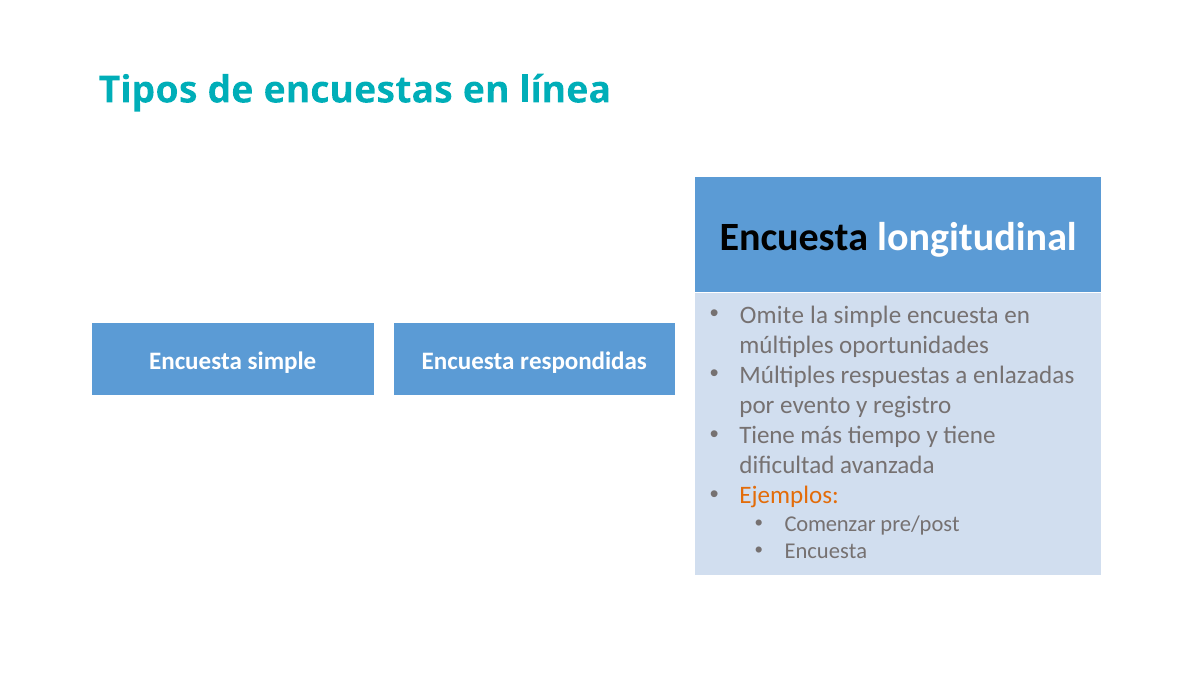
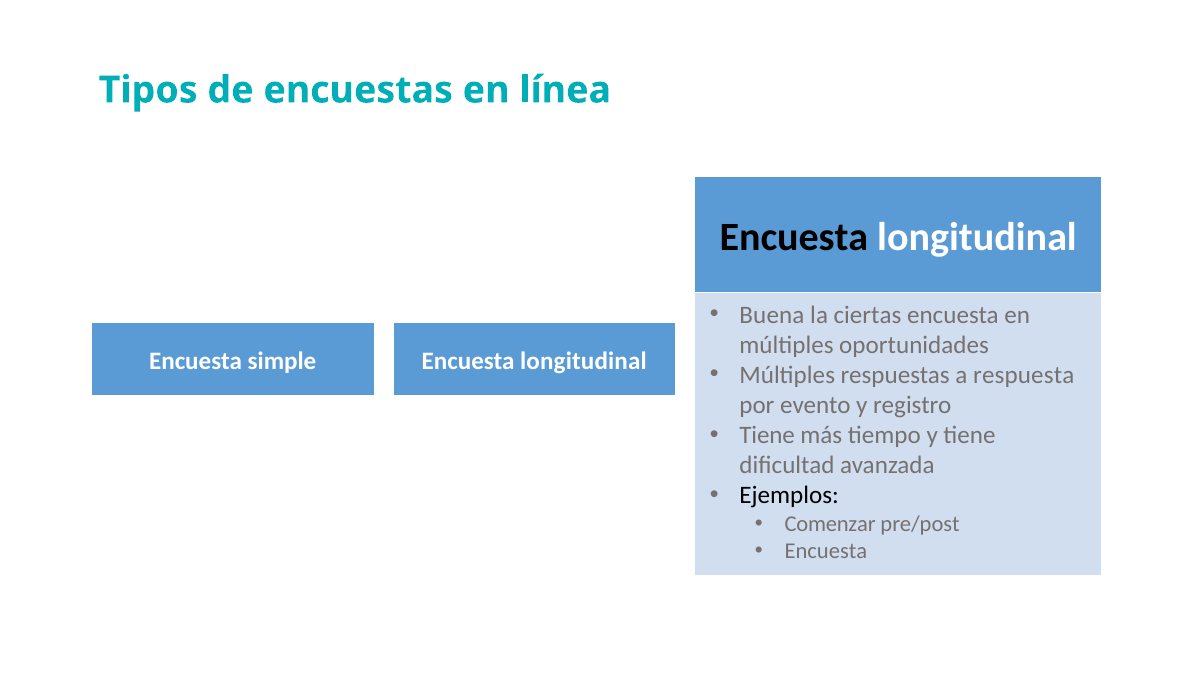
Omite: Omite -> Buena (772, 315)
la simple: simple -> ciertas (868, 315)
simple Encuesta respondidas: respondidas -> longitudinal (583, 361)
enlazadas: enlazadas -> respuesta (1024, 375)
Ejemplos colour: orange -> black (789, 495)
